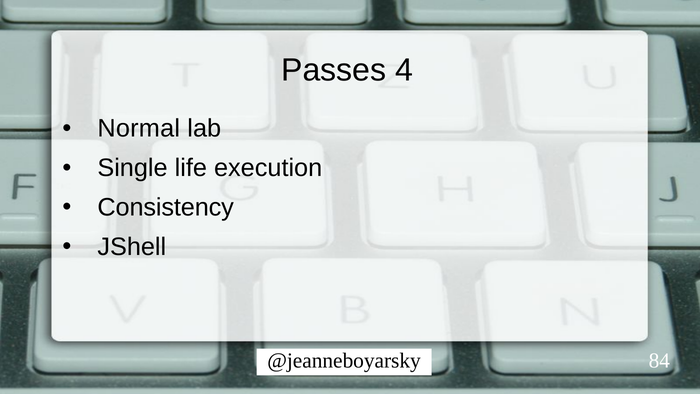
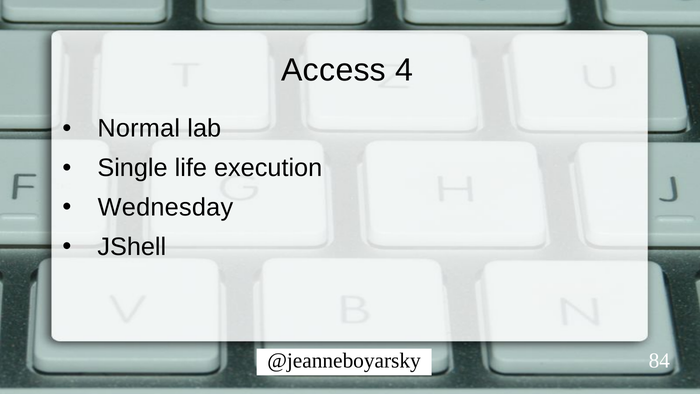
Passes: Passes -> Access (334, 70)
Consistency: Consistency -> Wednesday (165, 207)
